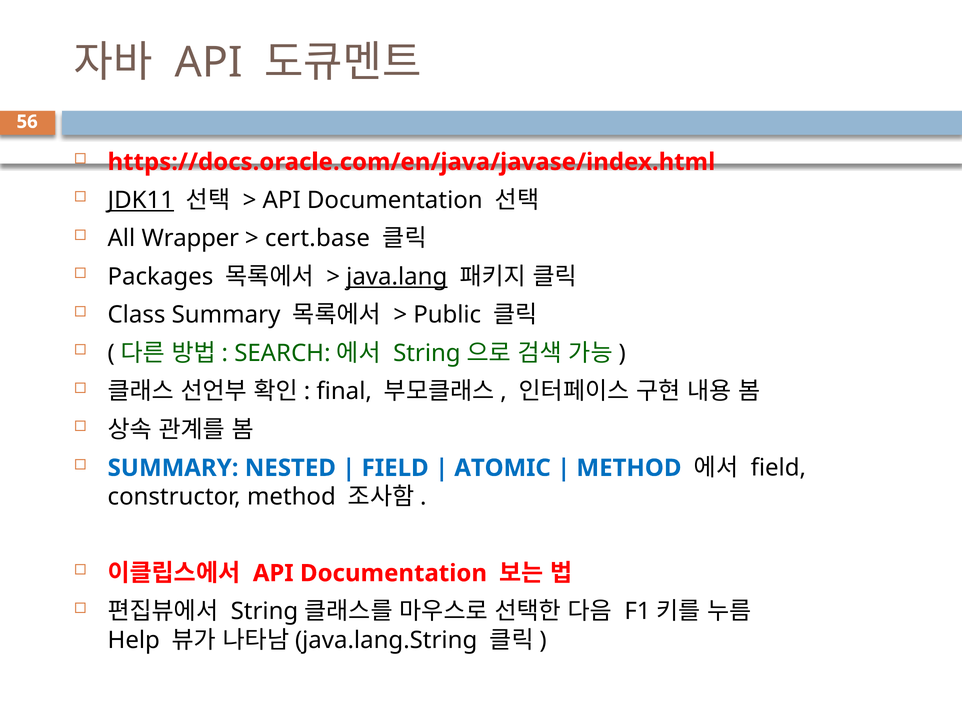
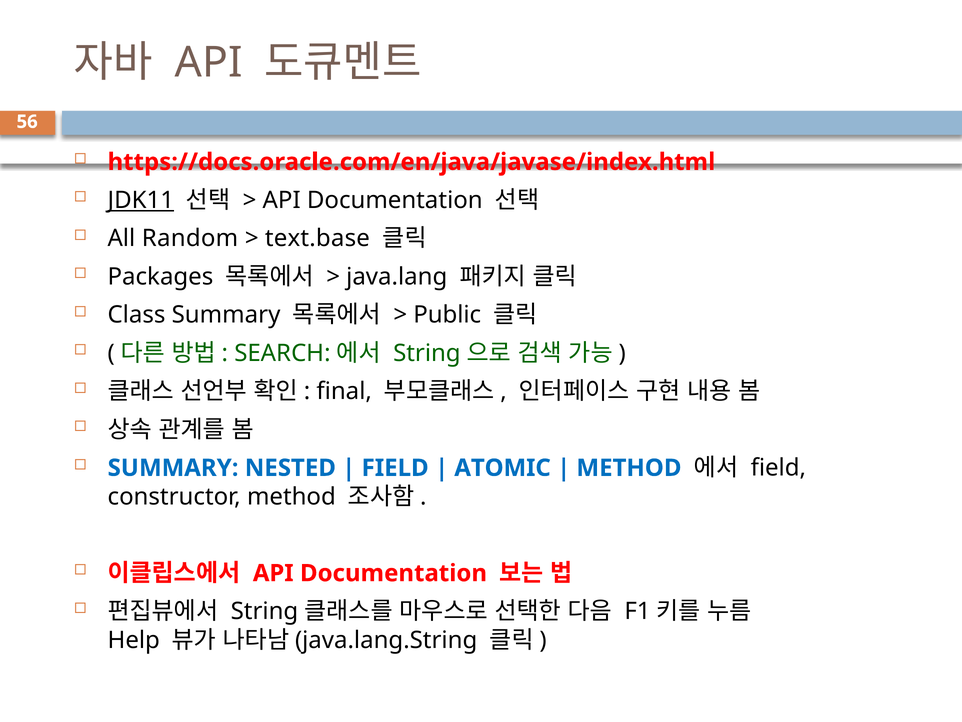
Wrapper: Wrapper -> Random (190, 238)
cert.base: cert.base -> text.base (317, 238)
java.lang underline: present -> none (397, 277)
